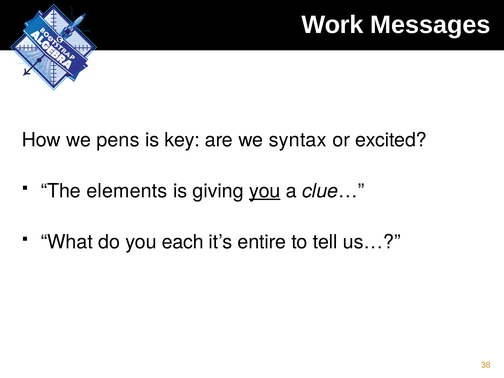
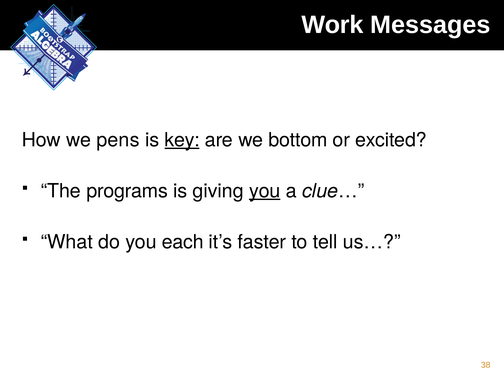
key underline: none -> present (182, 140)
syntax: syntax -> bottom (298, 140)
elements: elements -> programs (127, 191)
entire: entire -> faster (262, 242)
